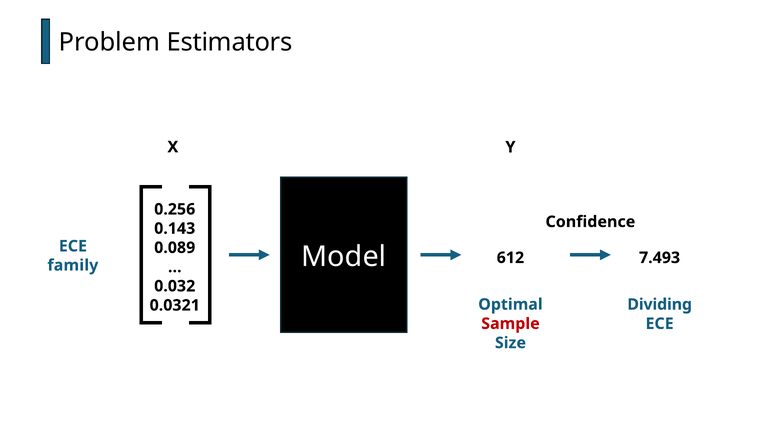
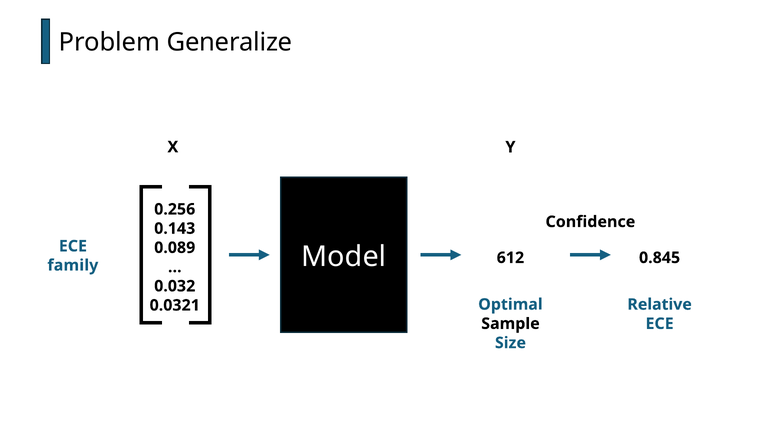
Estimators: Estimators -> Generalize (230, 42)
7.493: 7.493 -> 0.845 (660, 258)
Dividing: Dividing -> Relative (660, 304)
Sample colour: red -> black (510, 324)
